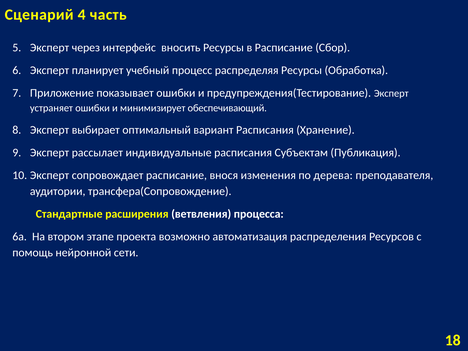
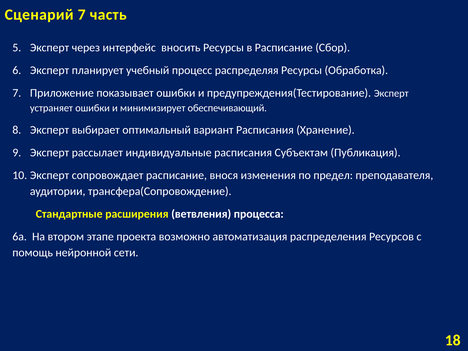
Сценарий 4: 4 -> 7 (82, 15)
дерева: дерева -> предел (333, 175)
